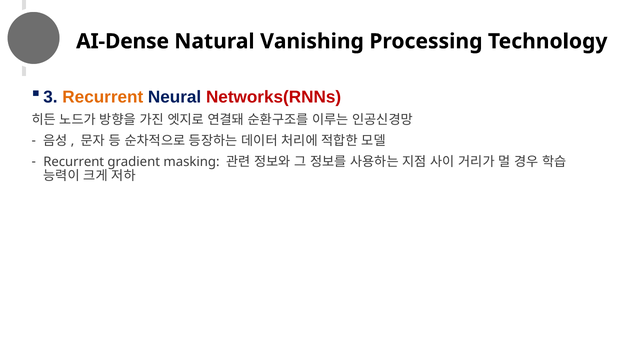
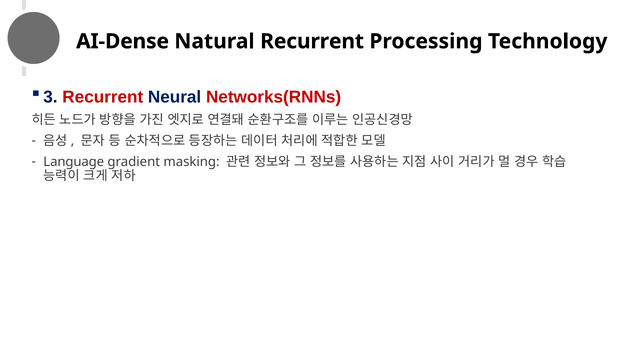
Natural Vanishing: Vanishing -> Recurrent (312, 41)
Recurrent colour: orange -> red (103, 97)
Recurrent: Recurrent -> Language (74, 161)
